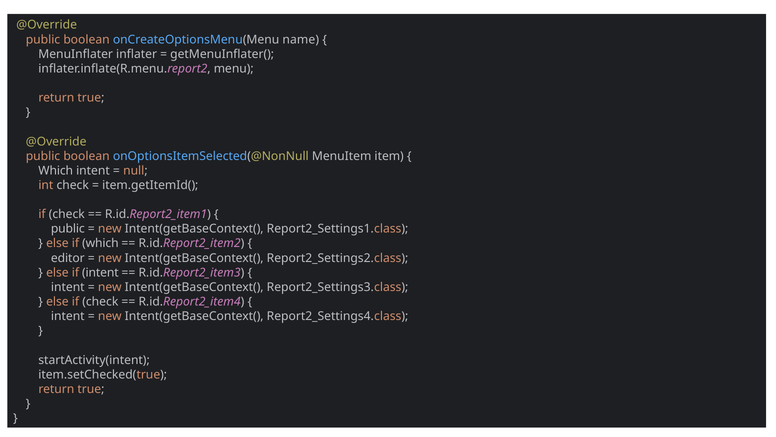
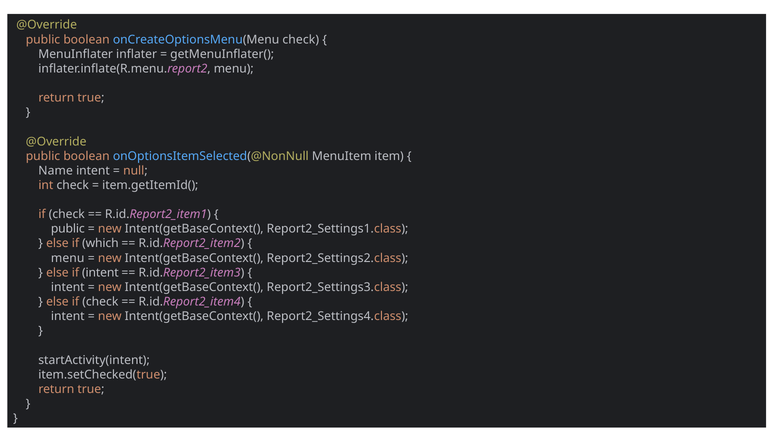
onCreateOptionsMenu(Menu name: name -> check (301, 39)
Which: Which -> Name (56, 170)
editor: editor -> menu (68, 258)
